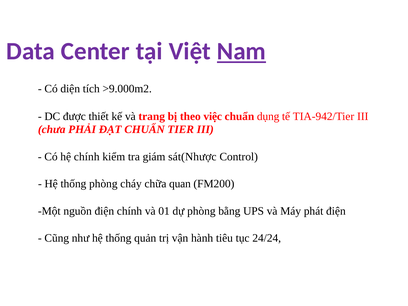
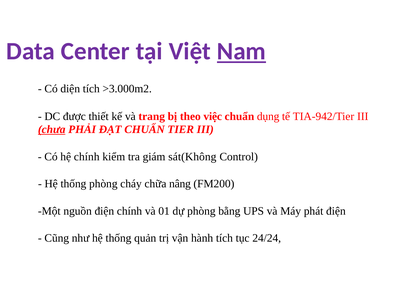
>9.000m2: >9.000m2 -> >3.000m2 (127, 89)
chưa underline: none -> present (52, 129)
sát(Nhược: sát(Nhược -> sát(Không (192, 157)
quan: quan -> nâng (180, 184)
hành tiêu: tiêu -> tích (224, 238)
